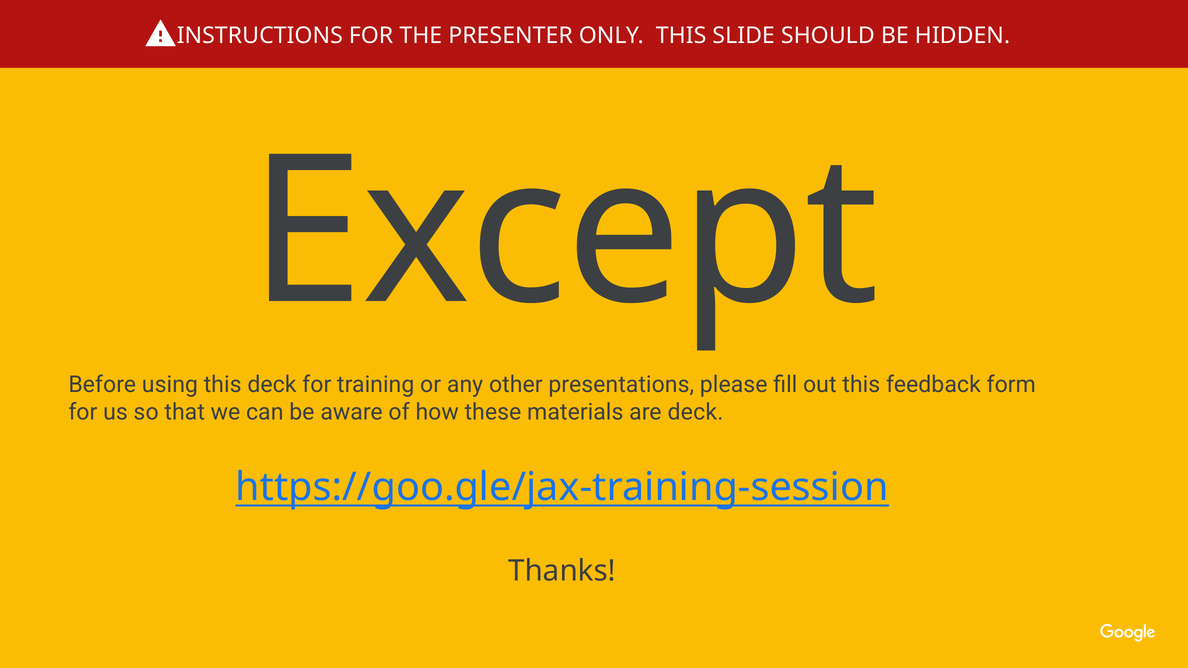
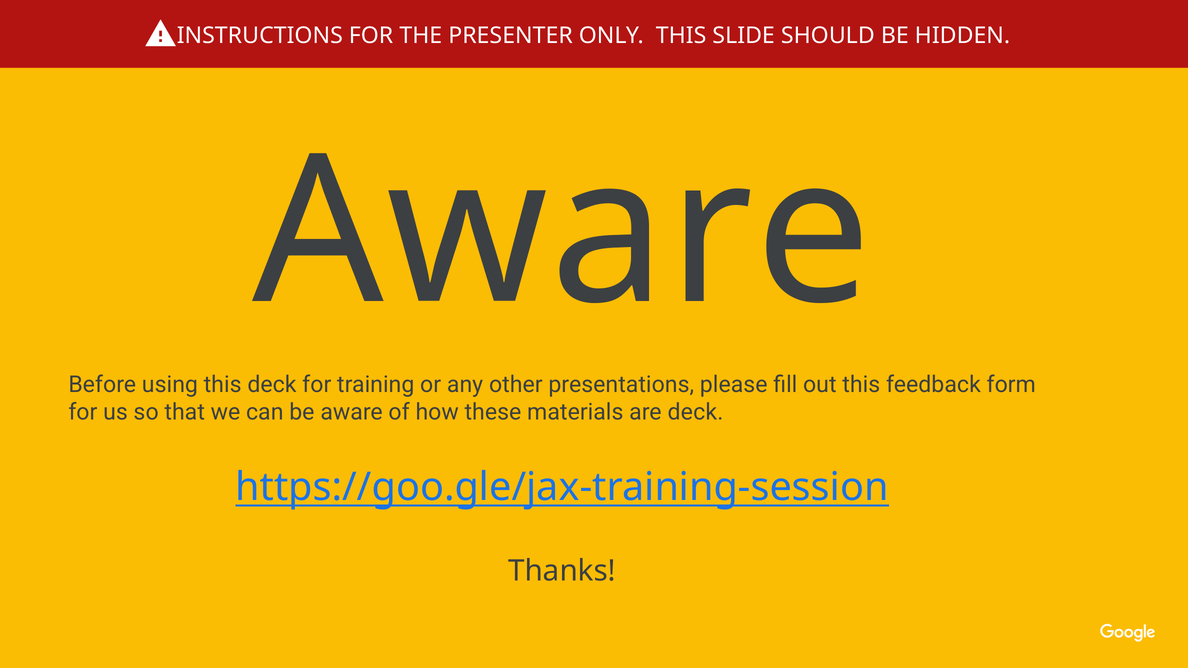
Except: Except -> Aware (562, 233)
